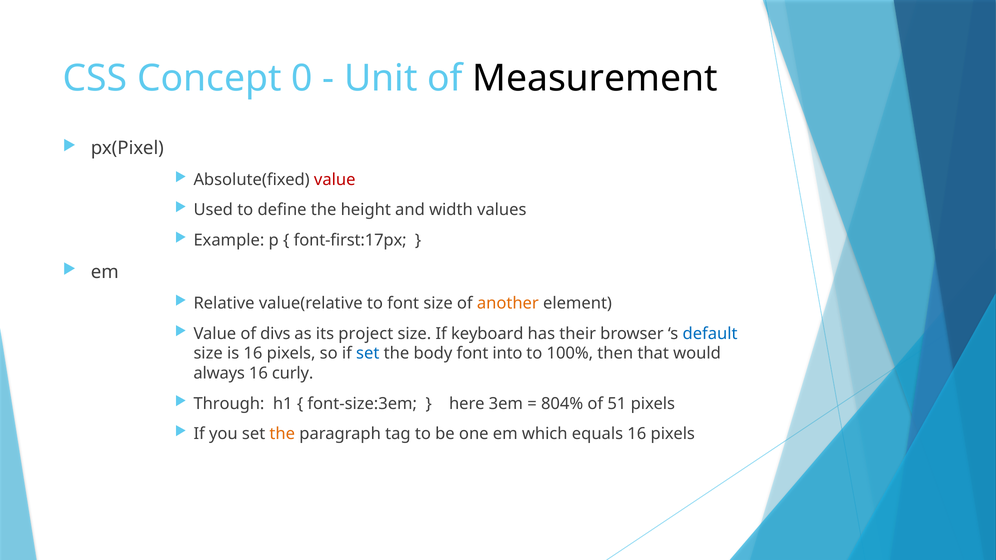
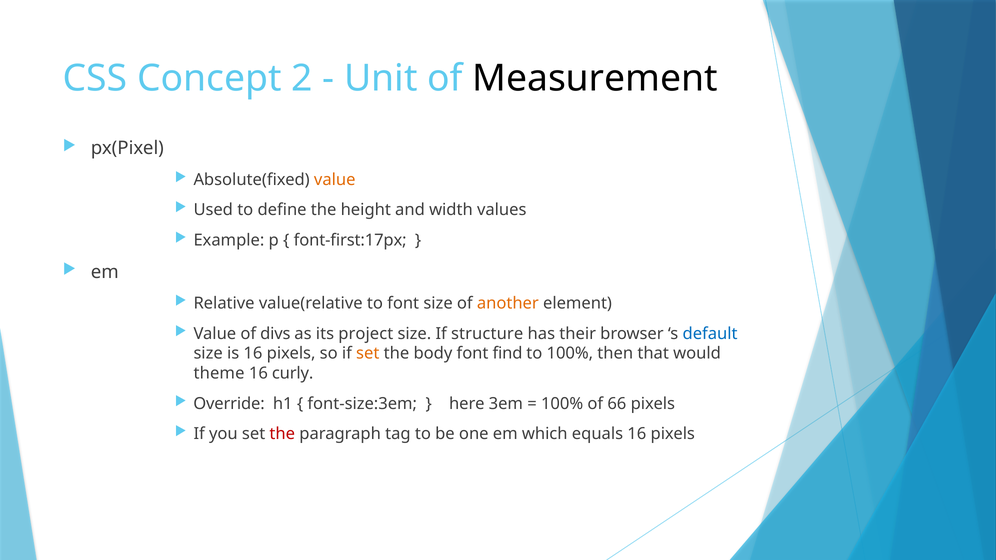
0: 0 -> 2 (302, 79)
value colour: red -> orange (335, 180)
keyboard: keyboard -> structure (487, 334)
set colour: blue -> orange (368, 354)
into: into -> find (507, 354)
always: always -> theme (219, 374)
Through: Through -> Override (229, 404)
804%: 804% -> 100% (562, 404)
51: 51 -> 66 (617, 404)
the colour: orange -> red (282, 434)
